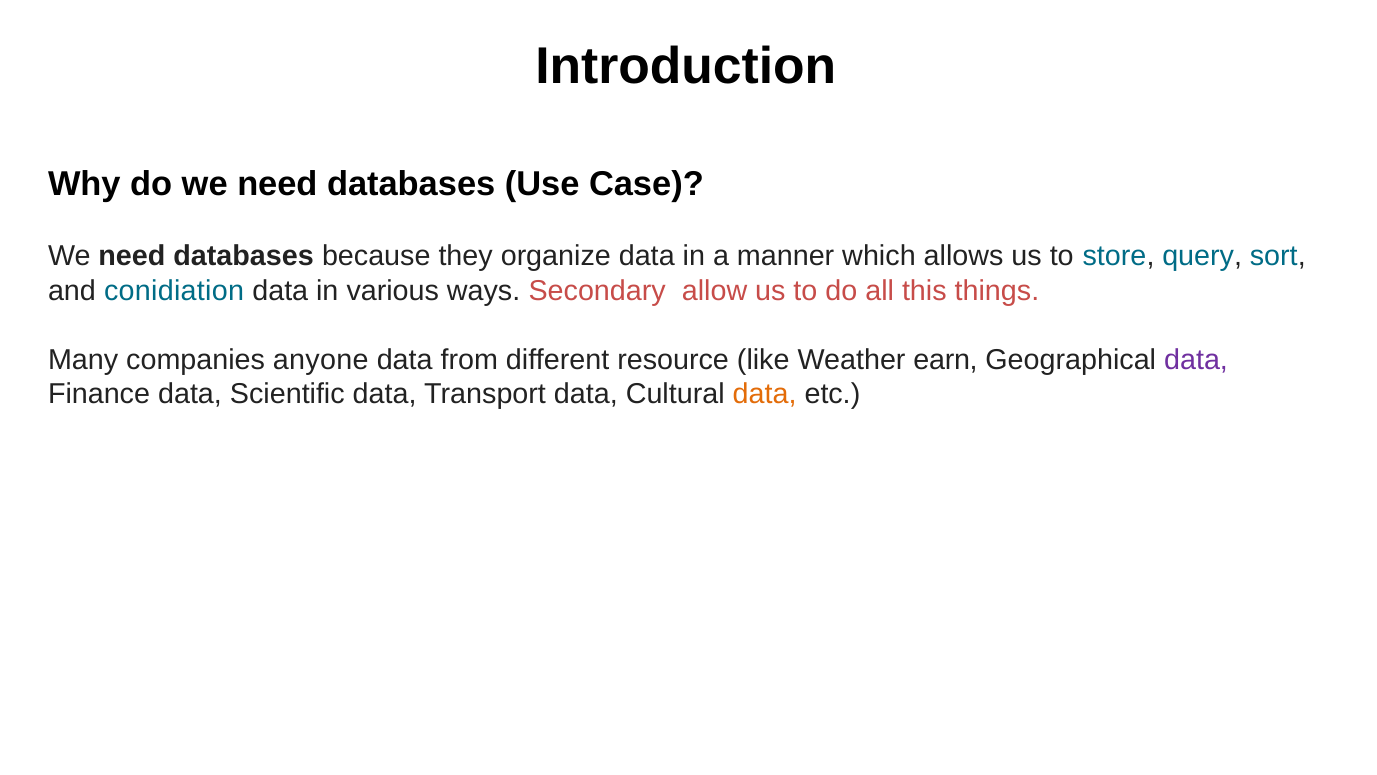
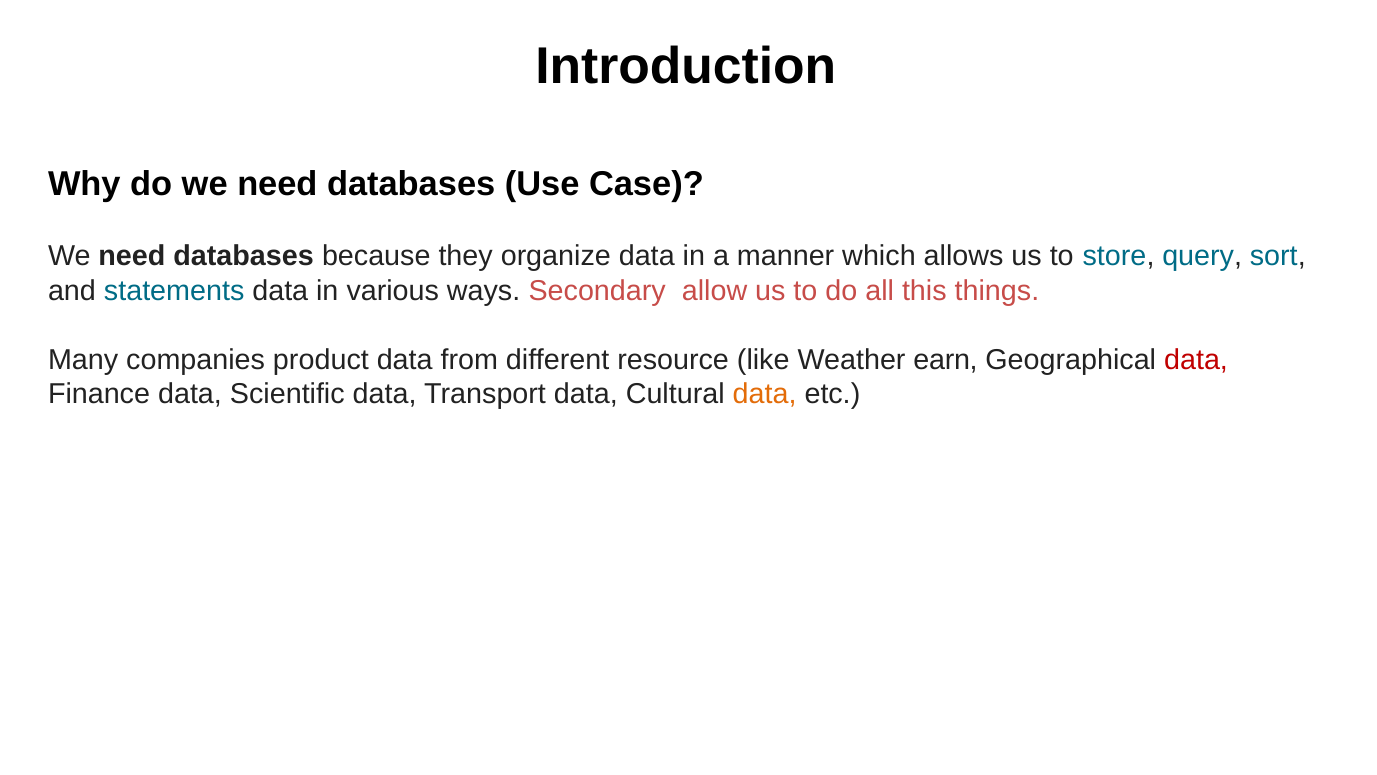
conidiation: conidiation -> statements (174, 291)
anyone: anyone -> product (321, 359)
data colour: purple -> red (1196, 359)
